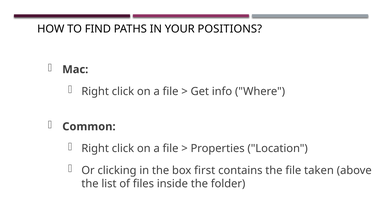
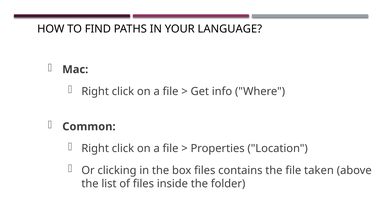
POSITIONS: POSITIONS -> LANGUAGE (230, 29)
box first: first -> files (205, 170)
